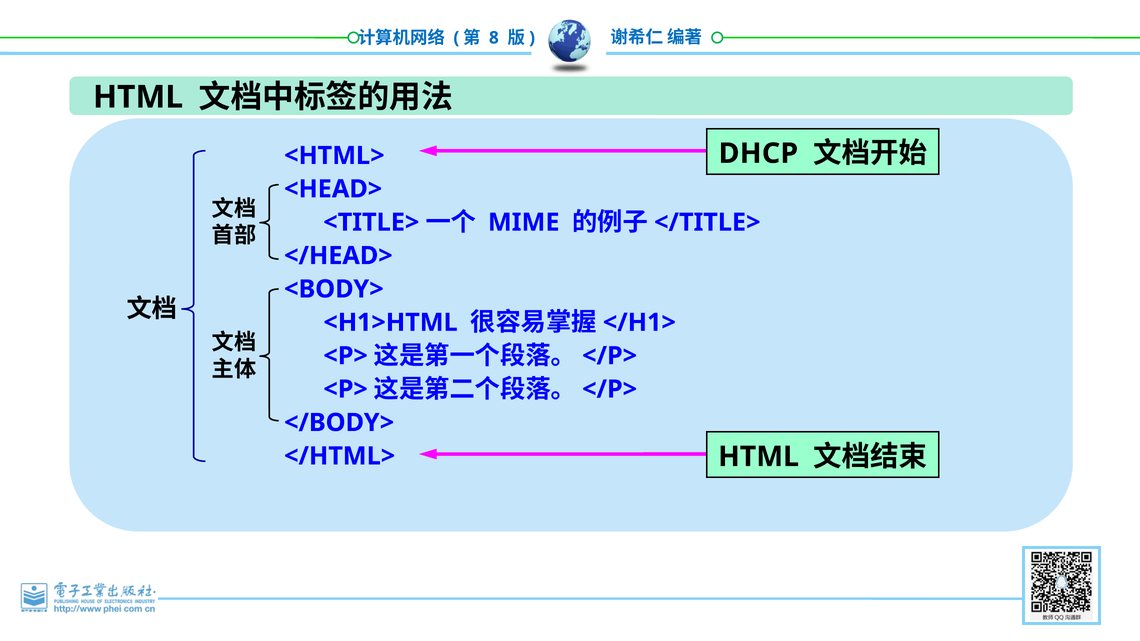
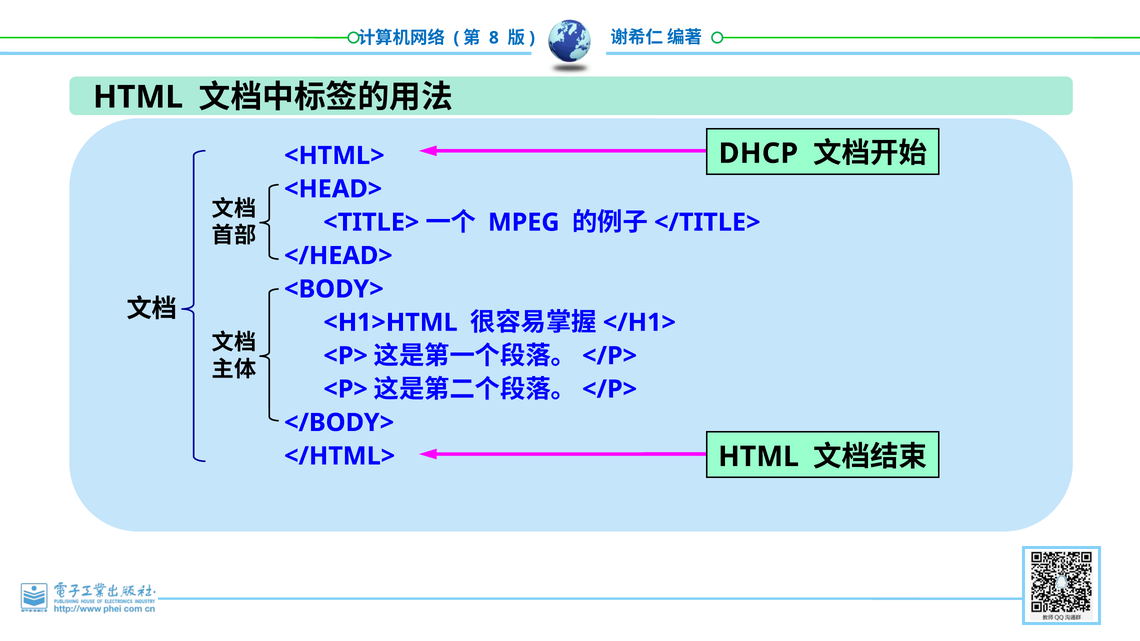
MIME: MIME -> MPEG (524, 222)
